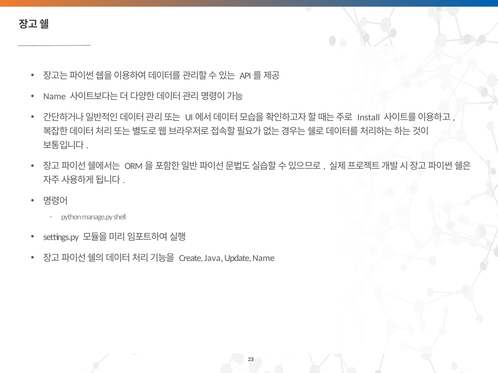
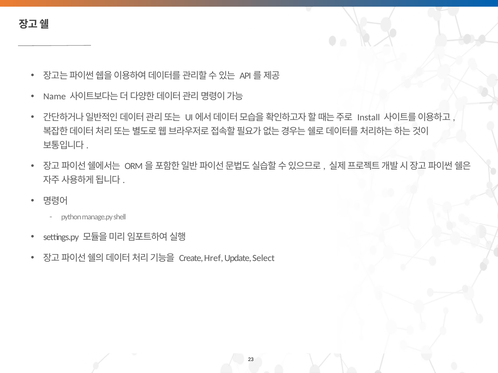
Java: Java -> Href (214, 258)
Update Name: Name -> Select (264, 258)
